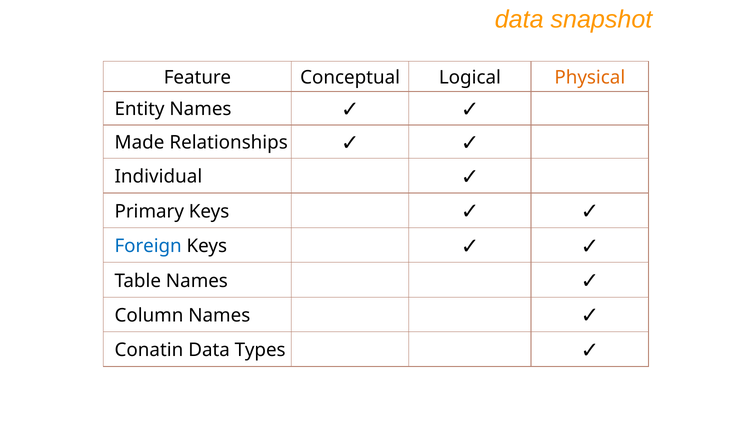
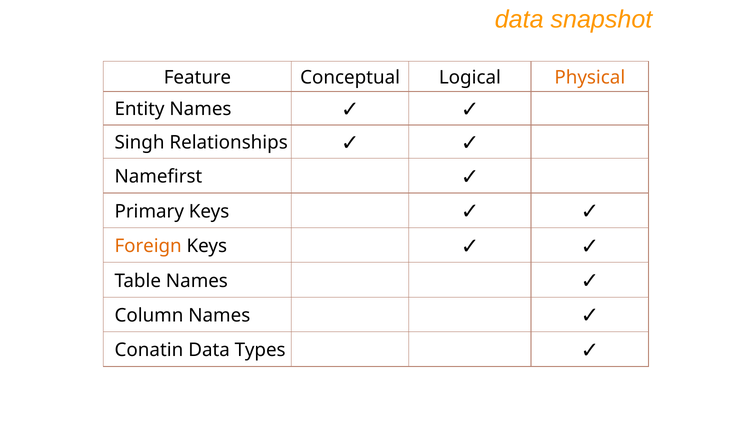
Made: Made -> Singh (140, 143)
Individual: Individual -> Namefirst (158, 177)
Foreign colour: blue -> orange (148, 246)
